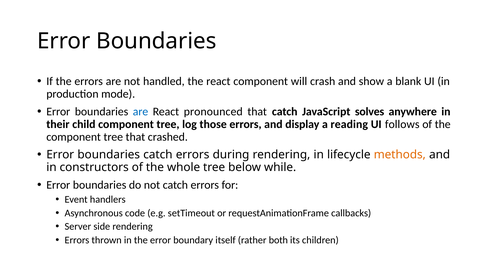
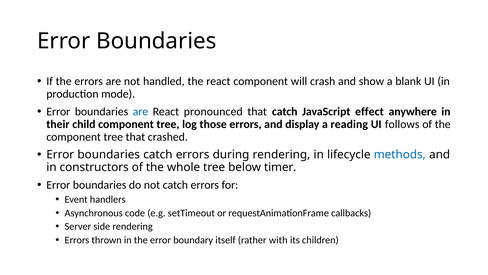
solves: solves -> effect (369, 111)
methods colour: orange -> blue (400, 154)
while: while -> timer (280, 167)
both: both -> with (278, 240)
